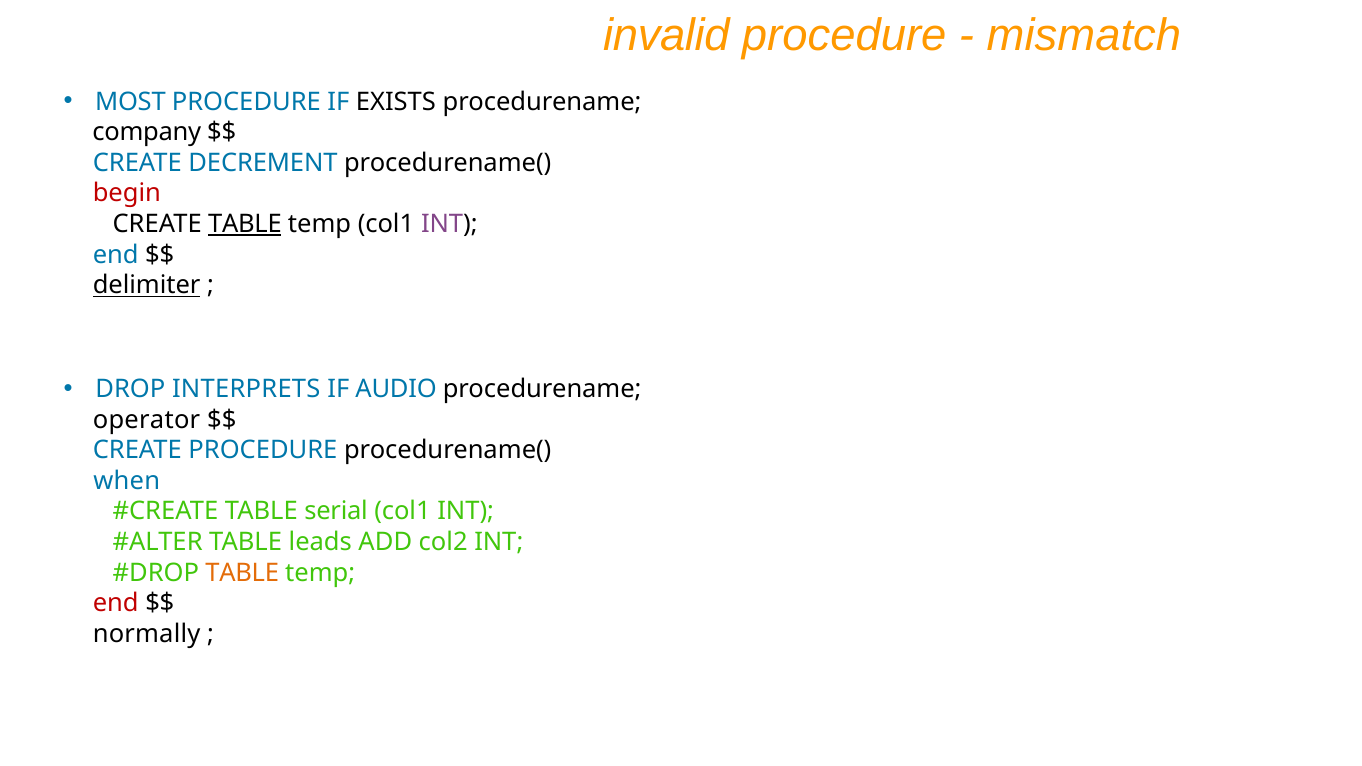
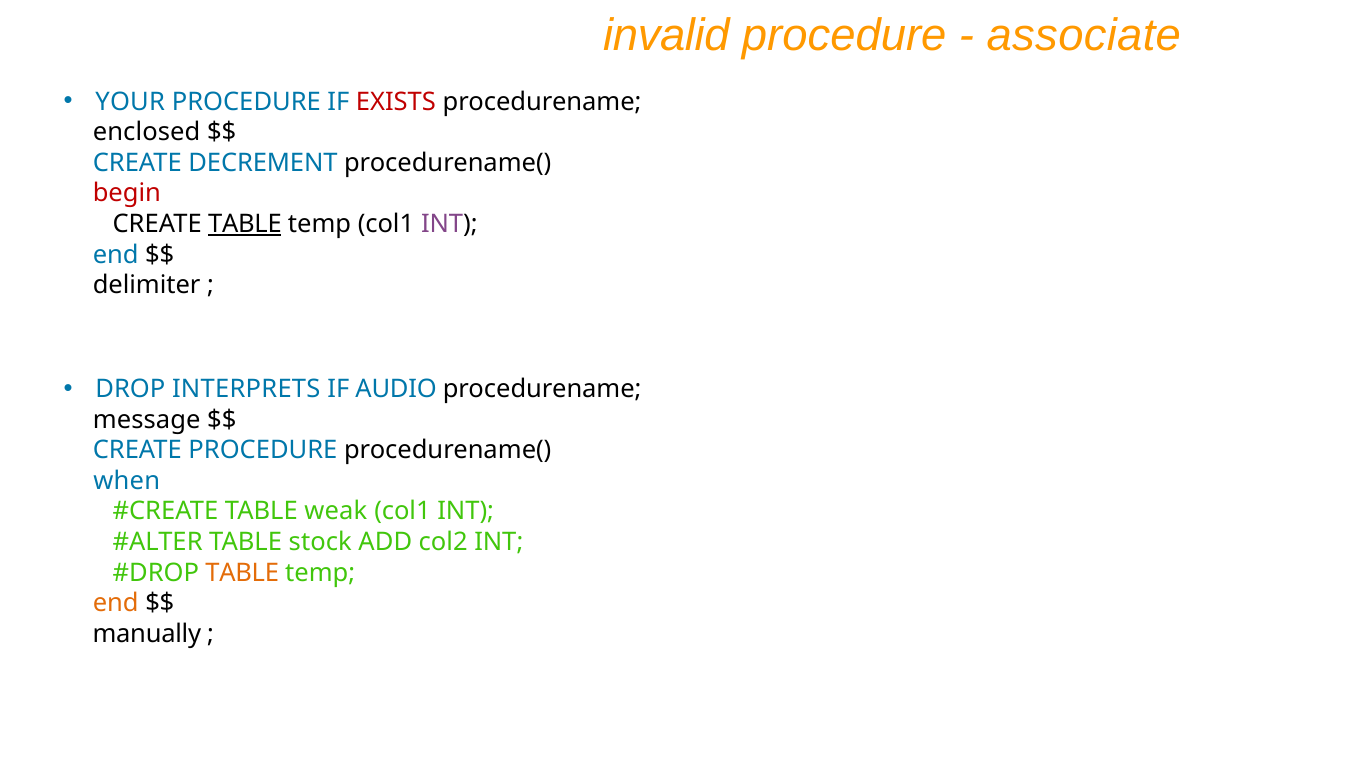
mismatch: mismatch -> associate (1084, 35)
MOST: MOST -> YOUR (130, 102)
EXISTS colour: black -> red (396, 102)
company: company -> enclosed (147, 132)
delimiter underline: present -> none (147, 285)
operator: operator -> message (147, 420)
serial: serial -> weak (336, 512)
leads: leads -> stock (320, 542)
end colour: red -> orange (116, 604)
normally: normally -> manually (147, 634)
